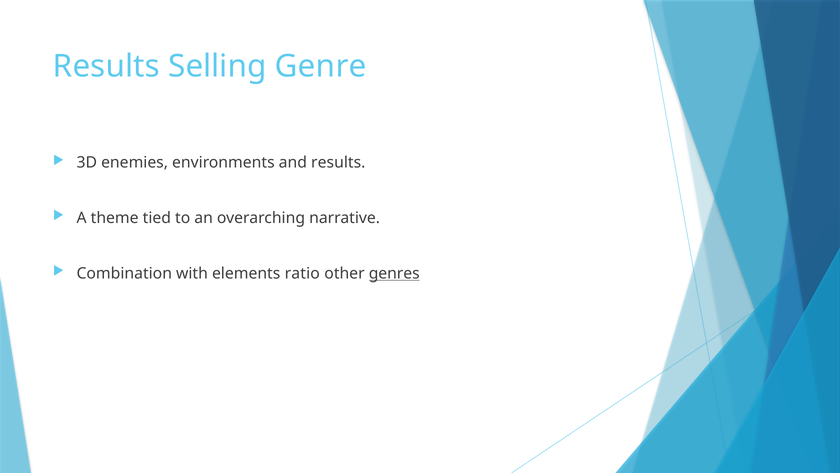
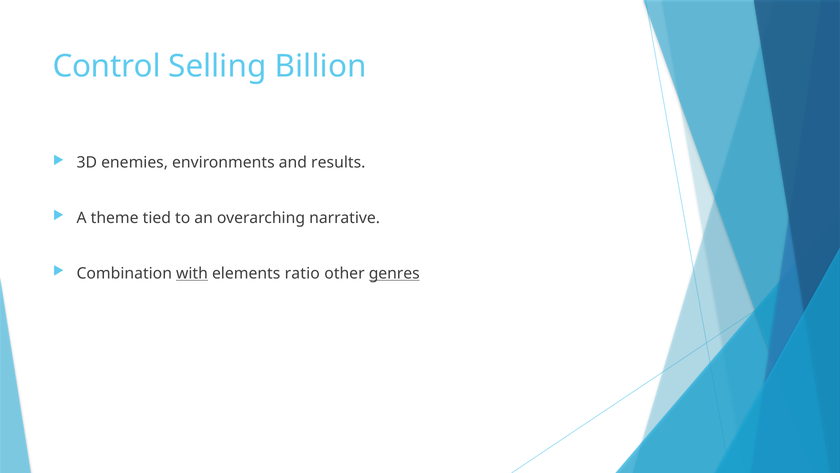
Results: Results -> Control (107, 66)
Genre: Genre -> Billion (321, 66)
with underline: none -> present (192, 273)
